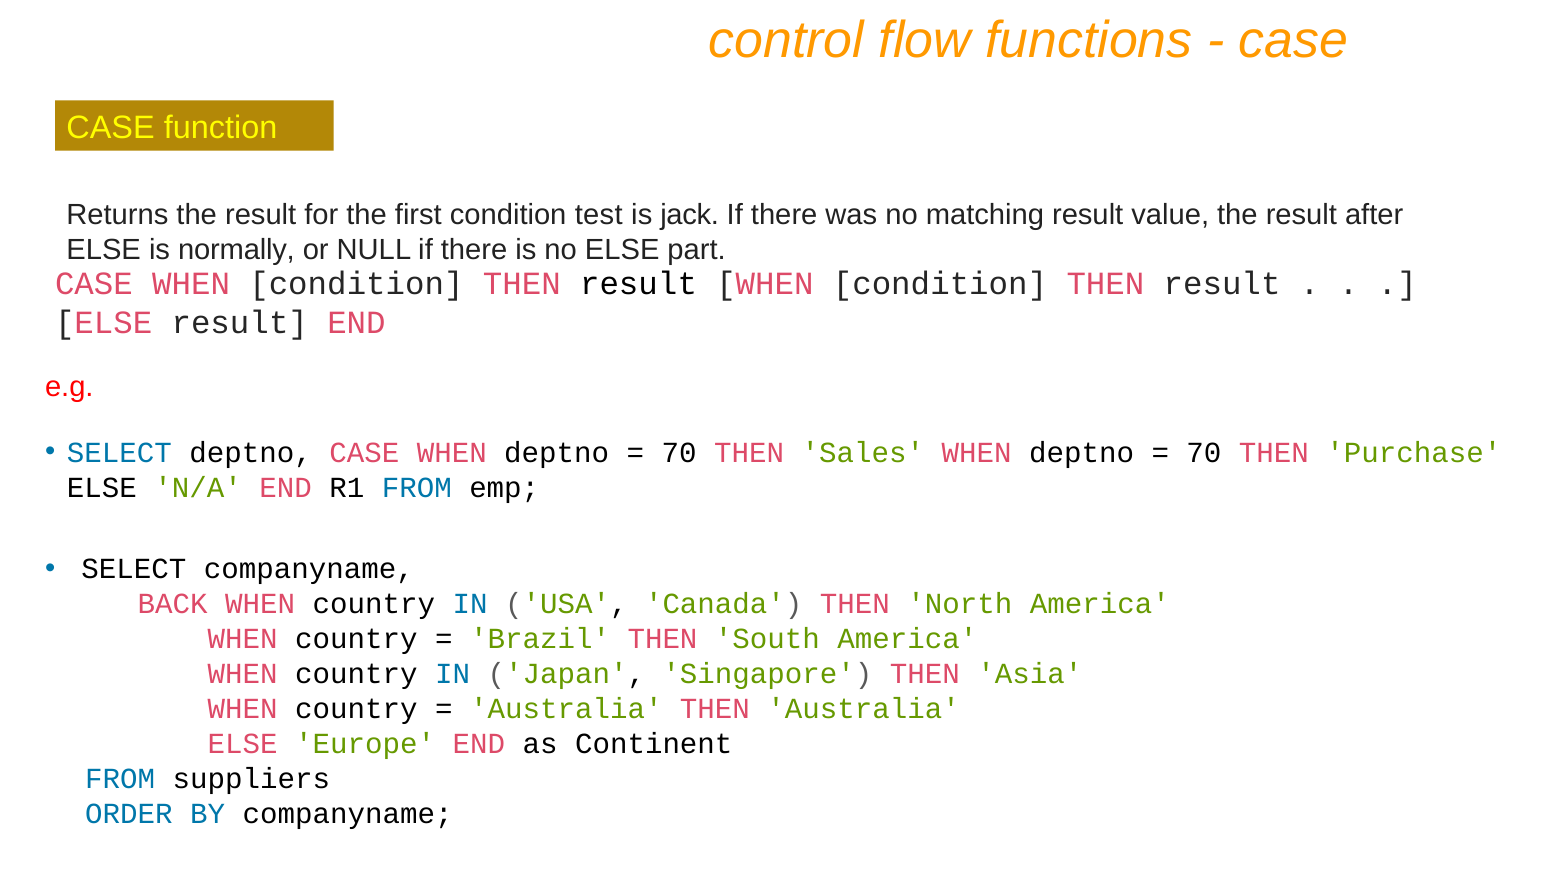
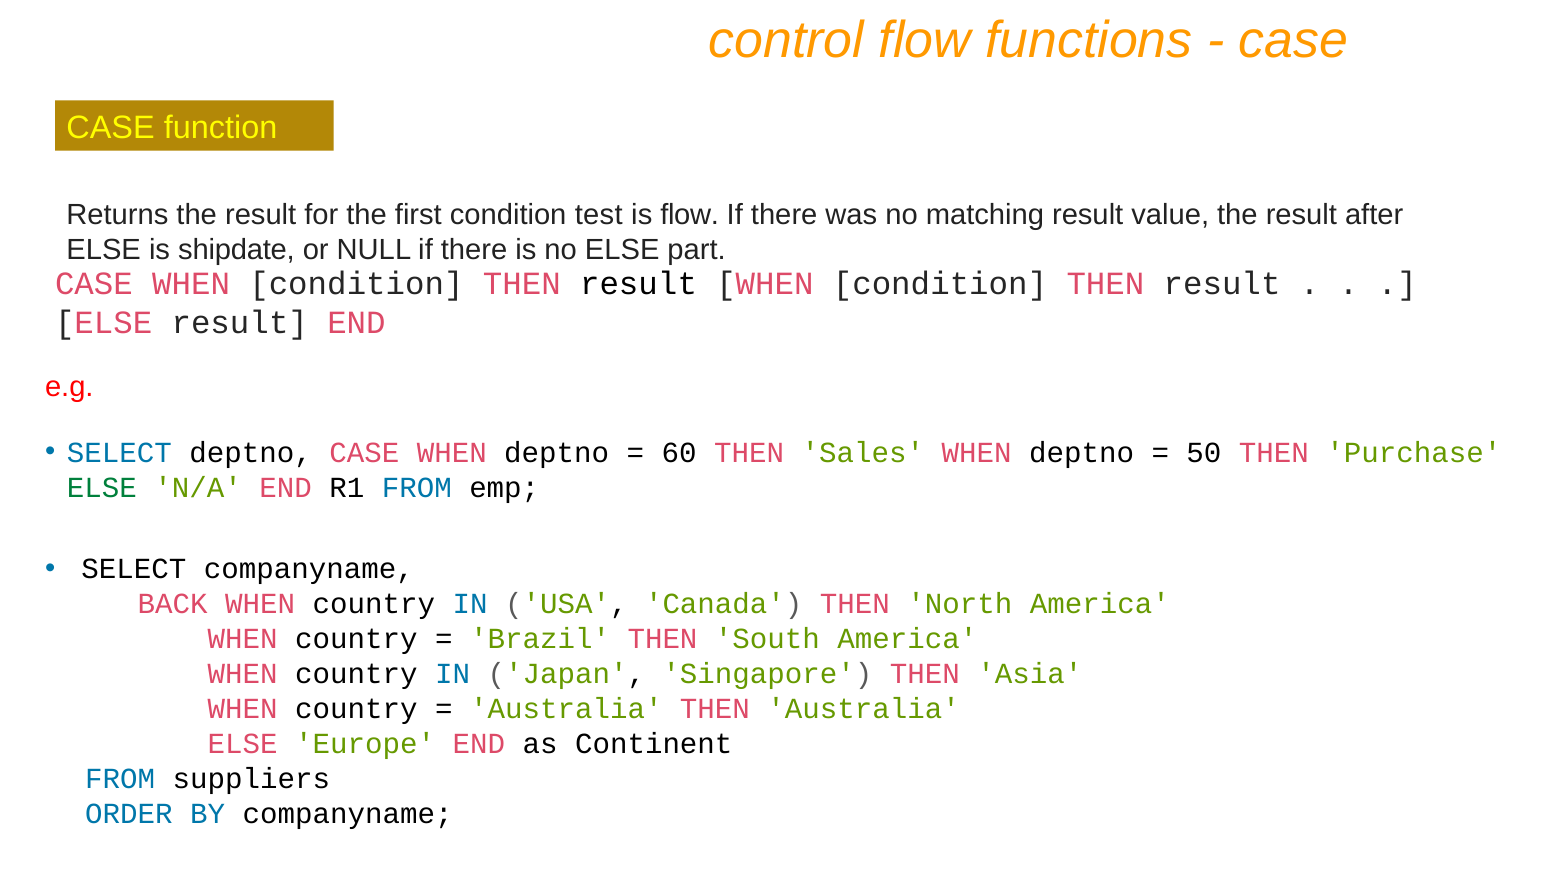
is jack: jack -> flow (690, 215)
normally: normally -> shipdate (236, 250)
70: 70 -> 60 (679, 453)
70: 70 -> 50 (1204, 453)
ELSE colour: black -> green (102, 488)
